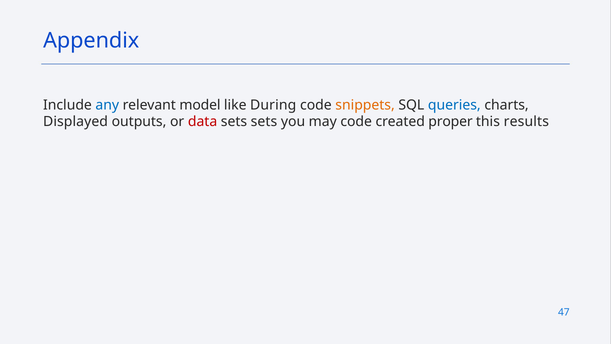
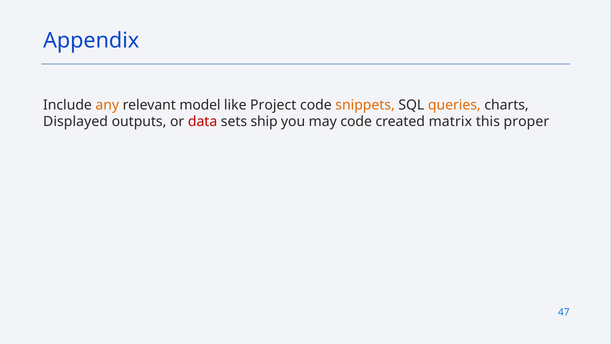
any colour: blue -> orange (107, 105)
During: During -> Project (273, 105)
queries colour: blue -> orange (454, 105)
sets sets: sets -> ship (264, 122)
proper: proper -> matrix (450, 122)
results: results -> proper (526, 122)
